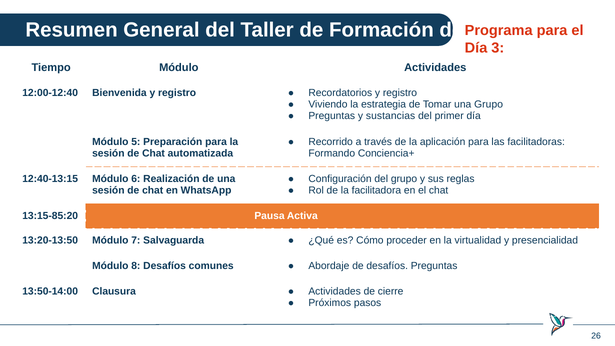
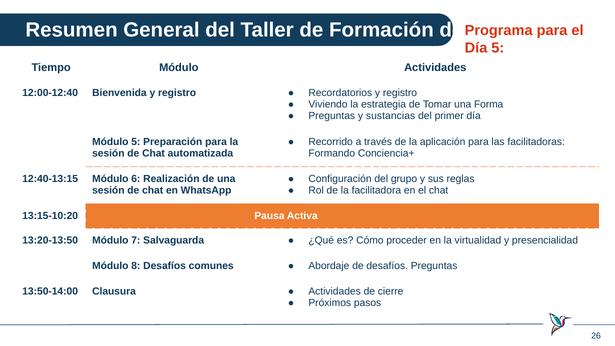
Día 3: 3 -> 5 (498, 48)
una Grupo: Grupo -> Forma (489, 104)
13:15-85:20: 13:15-85:20 -> 13:15-10:20 (50, 216)
